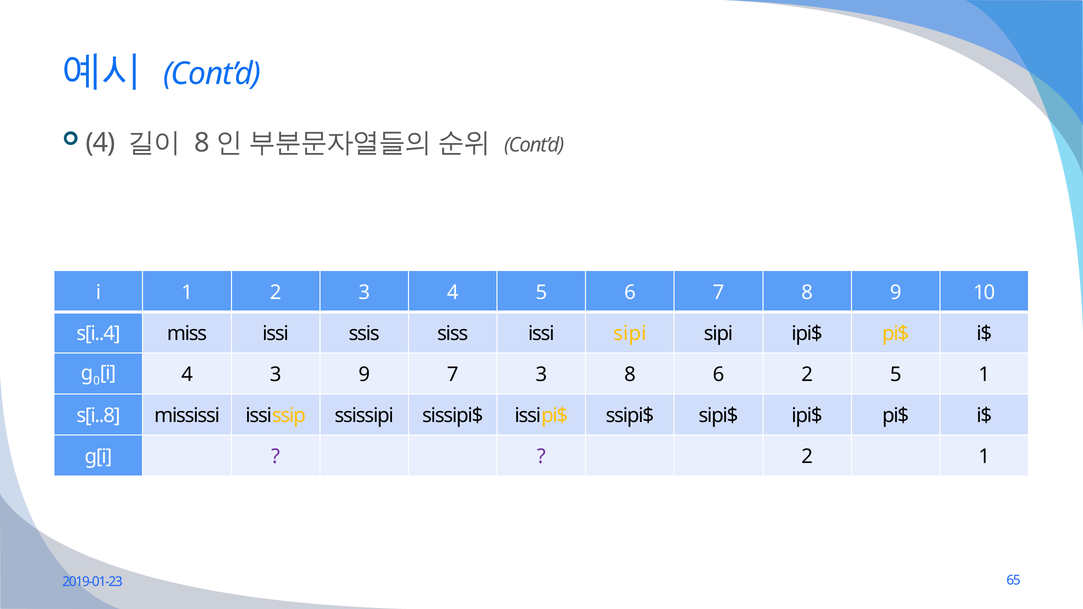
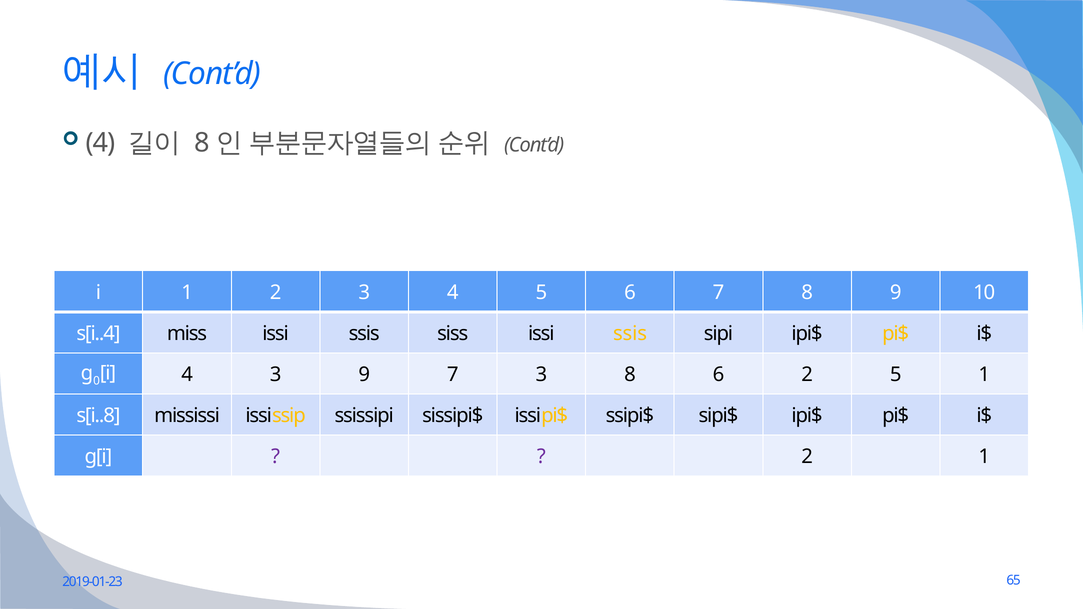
siss issi sipi: sipi -> ssis (630, 333)
